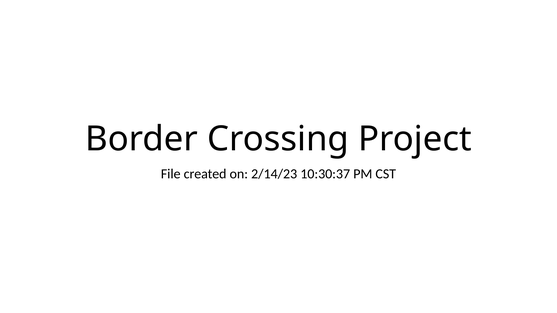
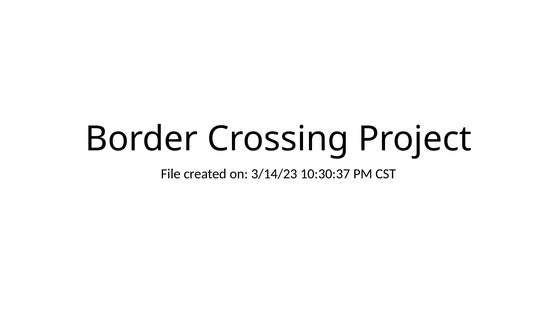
2/14/23: 2/14/23 -> 3/14/23 (274, 174)
